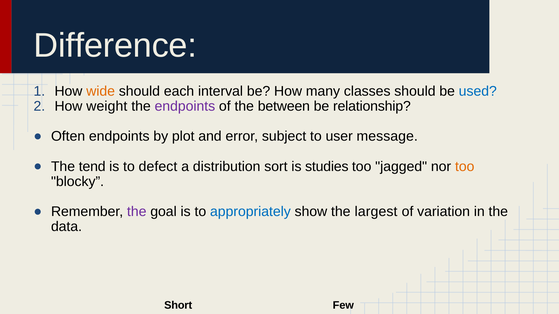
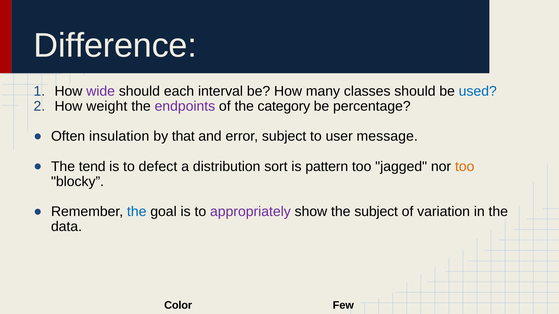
wide colour: orange -> purple (101, 91)
between: between -> category (284, 106)
relationship: relationship -> percentage (372, 106)
Often endpoints: endpoints -> insulation (119, 136)
plot: plot -> that (183, 136)
studies: studies -> pattern (327, 167)
the colour: purple -> blue (137, 212)
appropriately colour: blue -> purple (250, 212)
the largest: largest -> subject (376, 212)
Short: Short -> Color (178, 306)
